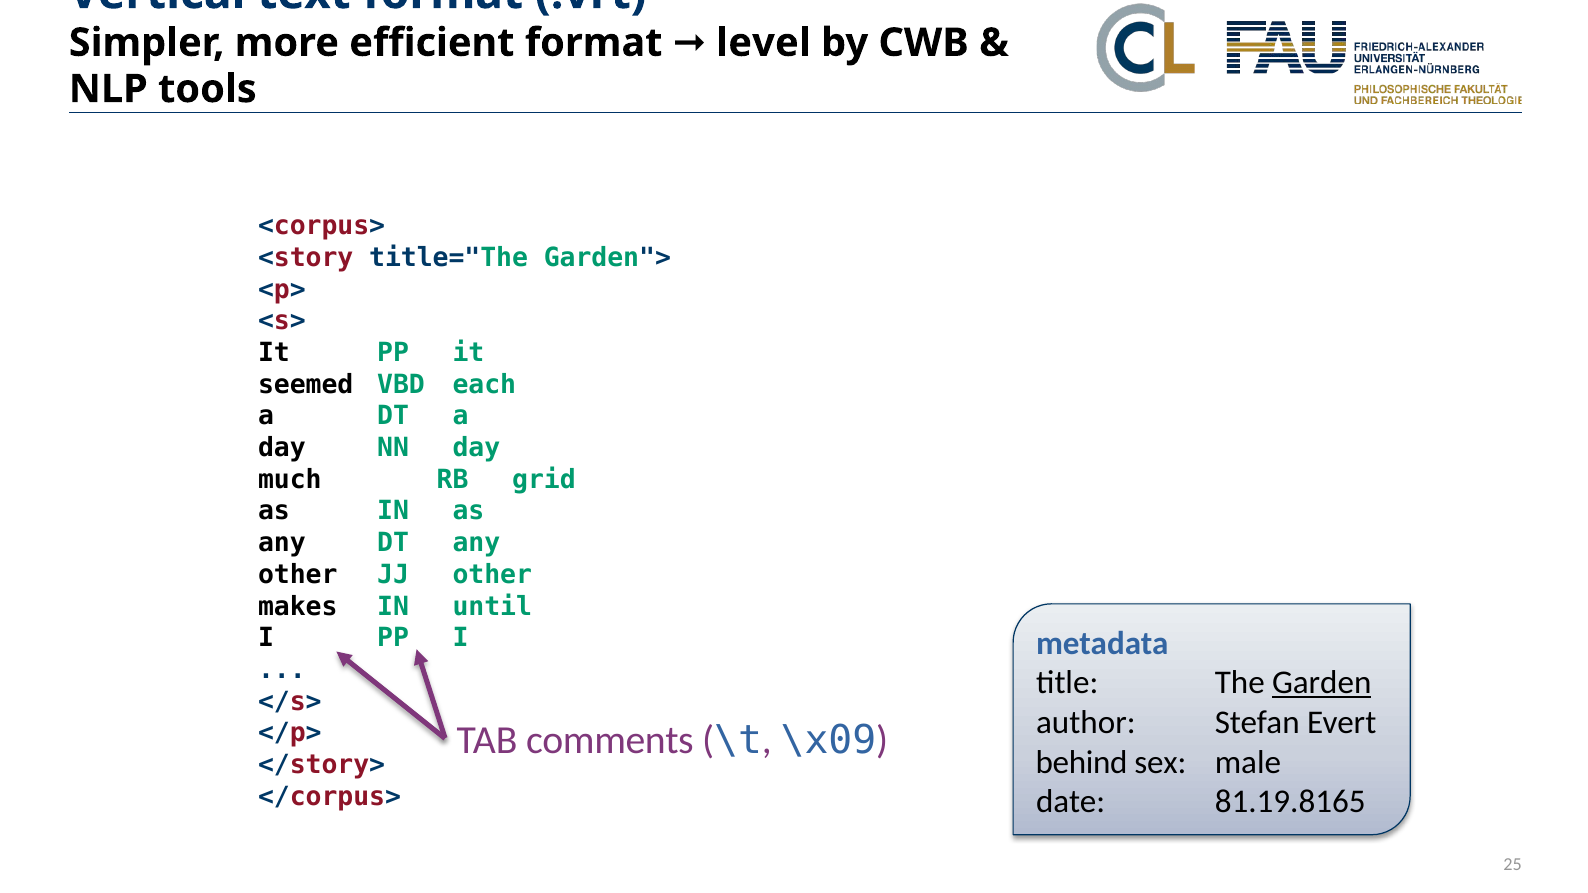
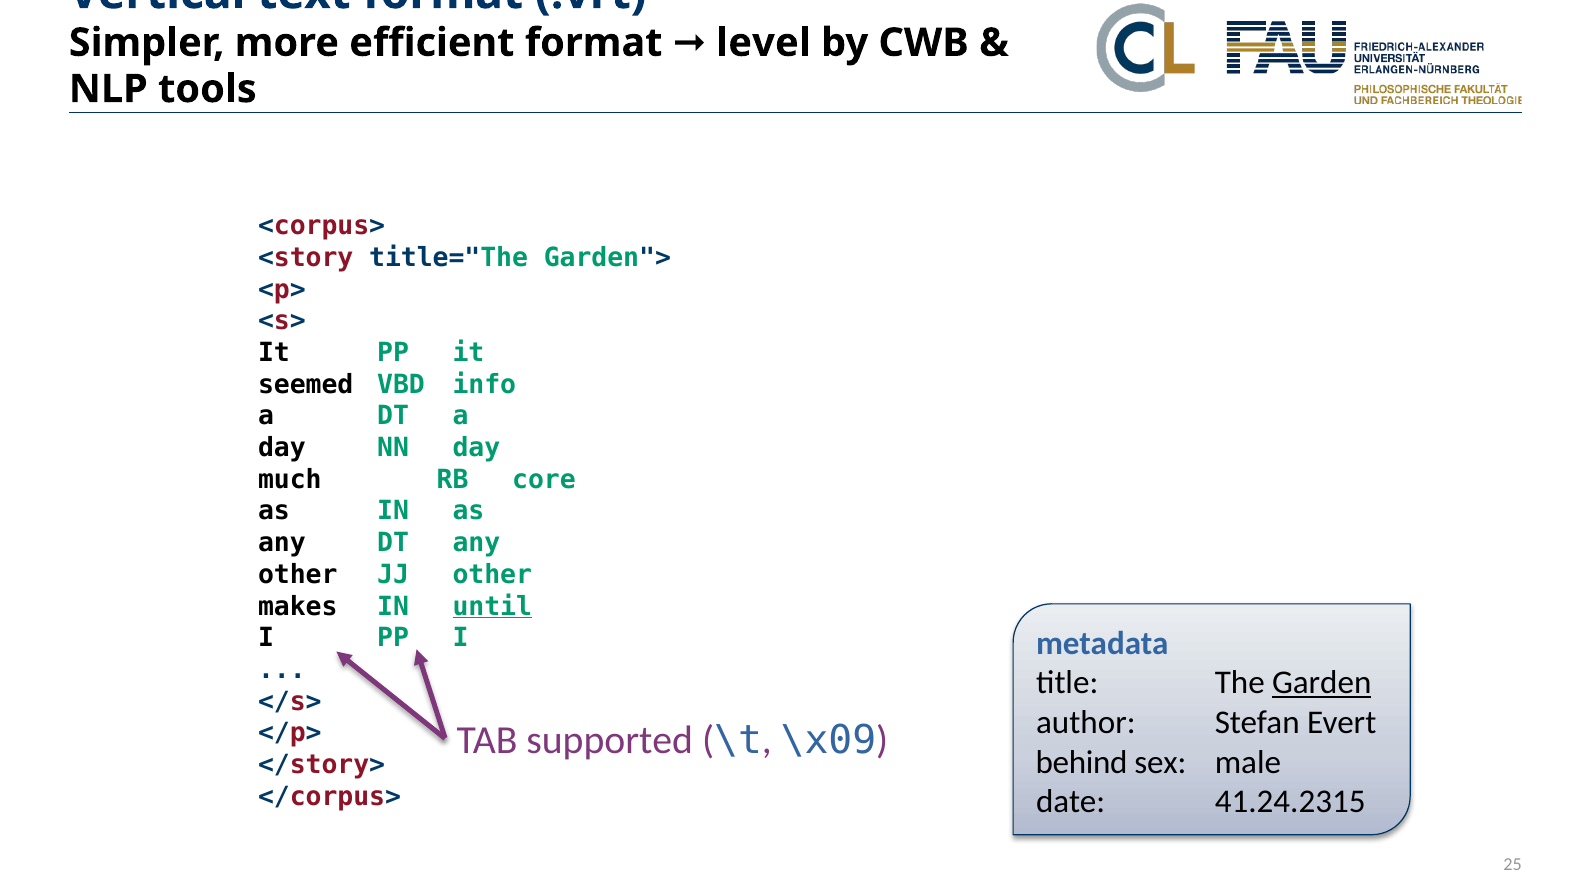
each: each -> info (484, 385)
grid: grid -> core (544, 480)
until underline: none -> present (492, 606)
comments: comments -> supported (610, 741)
81.19.8165: 81.19.8165 -> 41.24.2315 (1290, 802)
